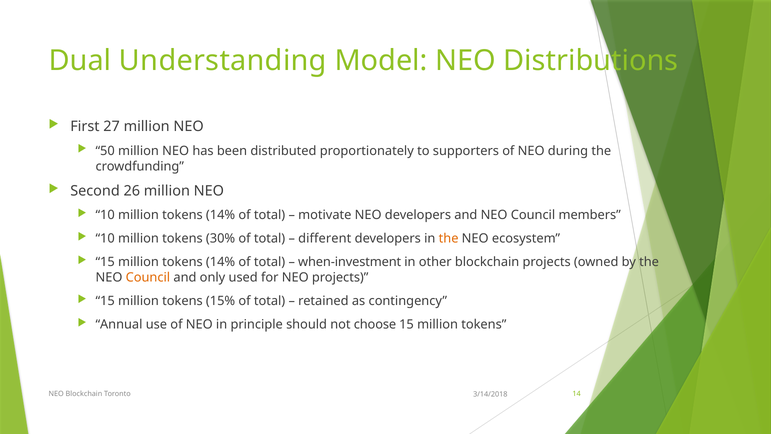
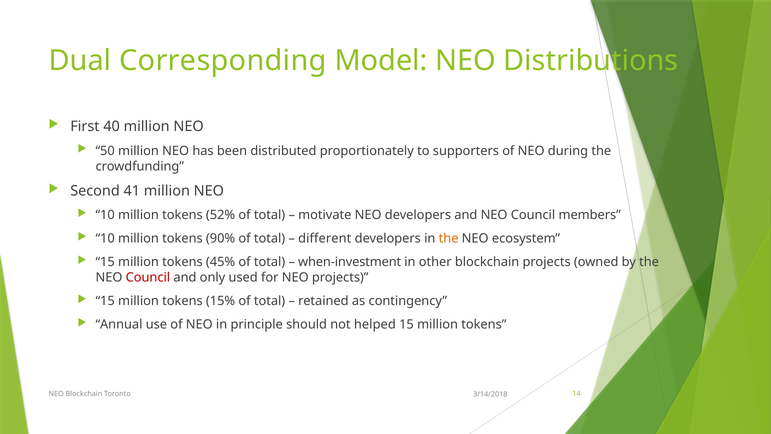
Understanding: Understanding -> Corresponding (223, 61)
27: 27 -> 40 (112, 127)
26: 26 -> 41 (132, 191)
10 million tokens 14%: 14% -> 52% (221, 215)
30%: 30% -> 90% (221, 239)
15 million tokens 14%: 14% -> 45% (221, 262)
Council colour: orange -> red (148, 277)
choose: choose -> helped (375, 324)
